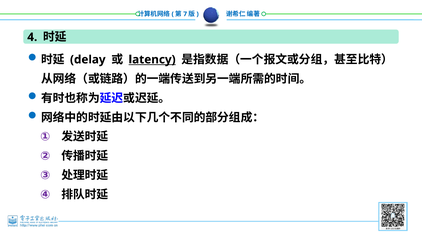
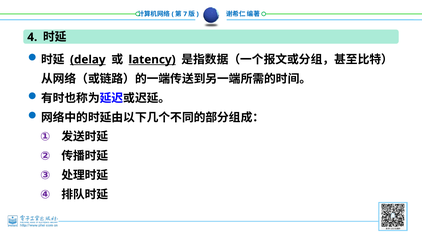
delay underline: none -> present (88, 60)
